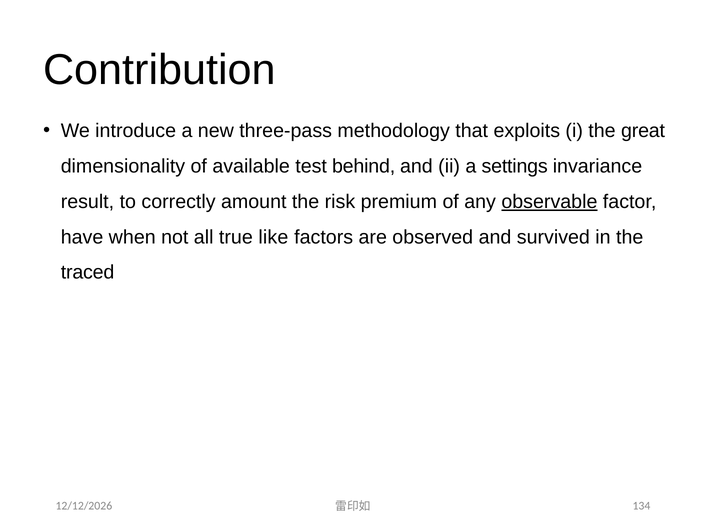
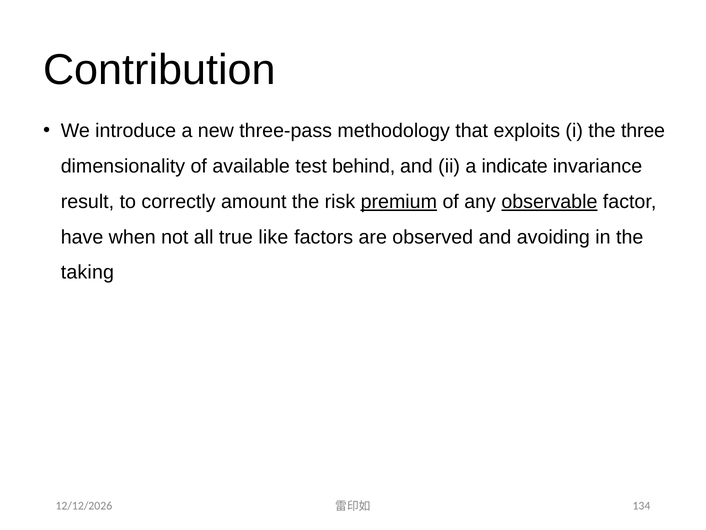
great: great -> three (643, 131)
settings: settings -> indicate (515, 166)
premium underline: none -> present (399, 202)
survived: survived -> avoiding (553, 237)
traced: traced -> taking (87, 272)
